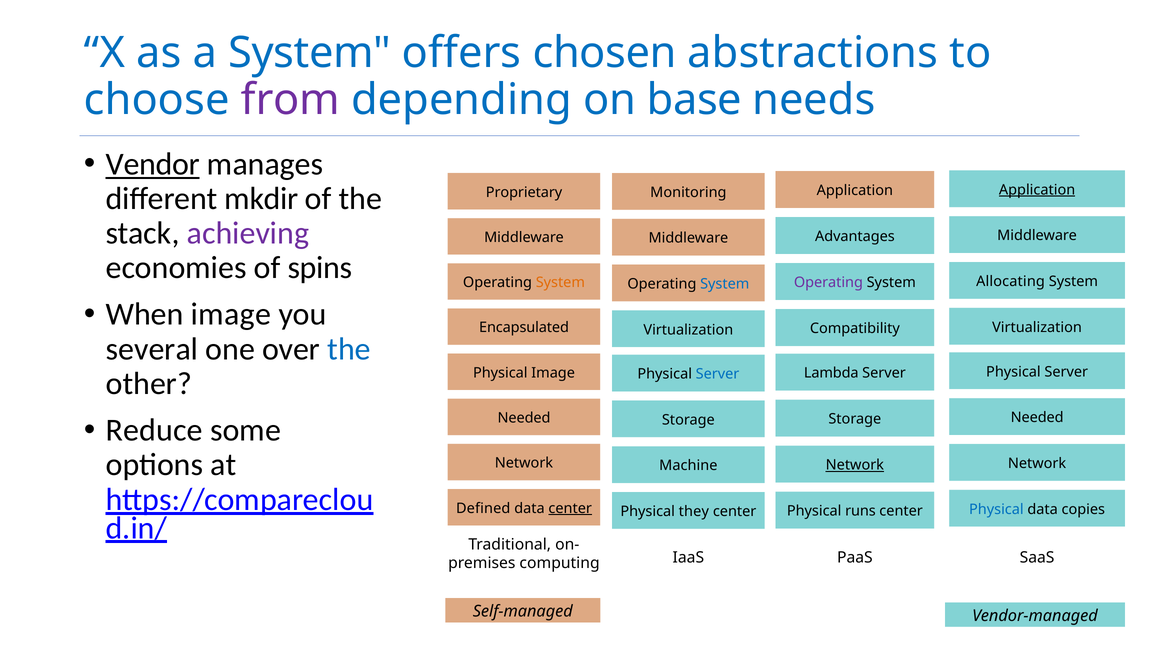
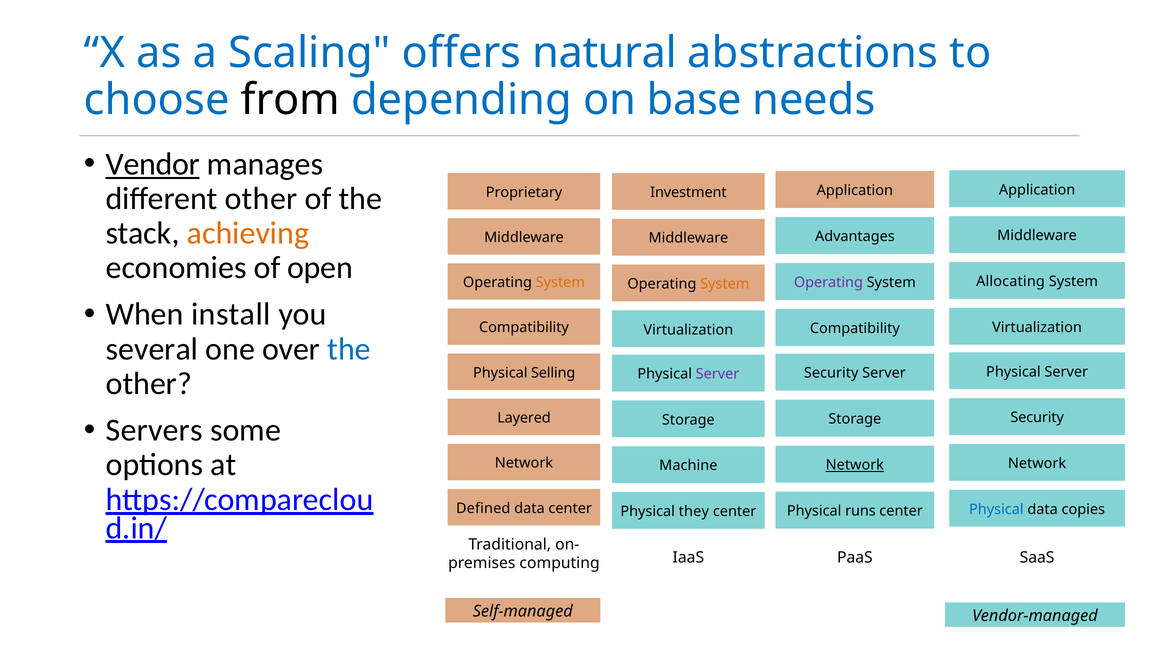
a System: System -> Scaling (310, 53)
chosen: chosen -> natural (605, 53)
from colour: purple -> black (290, 100)
different mkdir: mkdir -> other (261, 199)
Application underline: present -> none (1037, 190)
Monitoring: Monitoring -> Investment (688, 192)
achieving colour: purple -> orange (248, 233)
spins: spins -> open (320, 268)
System colour: blue -> orange (725, 284)
When image: image -> install (231, 314)
Encapsulated: Encapsulated -> Compatibility (524, 328)
Physical Image: Image -> Selling (553, 373)
Lambda: Lambda -> Security (831, 373)
Server colour: blue -> purple (718, 374)
Needed: Needed -> Security (1037, 418)
Needed: Needed -> Layered (524, 418)
Reduce: Reduce -> Servers (154, 430)
center underline: present -> none (570, 508)
